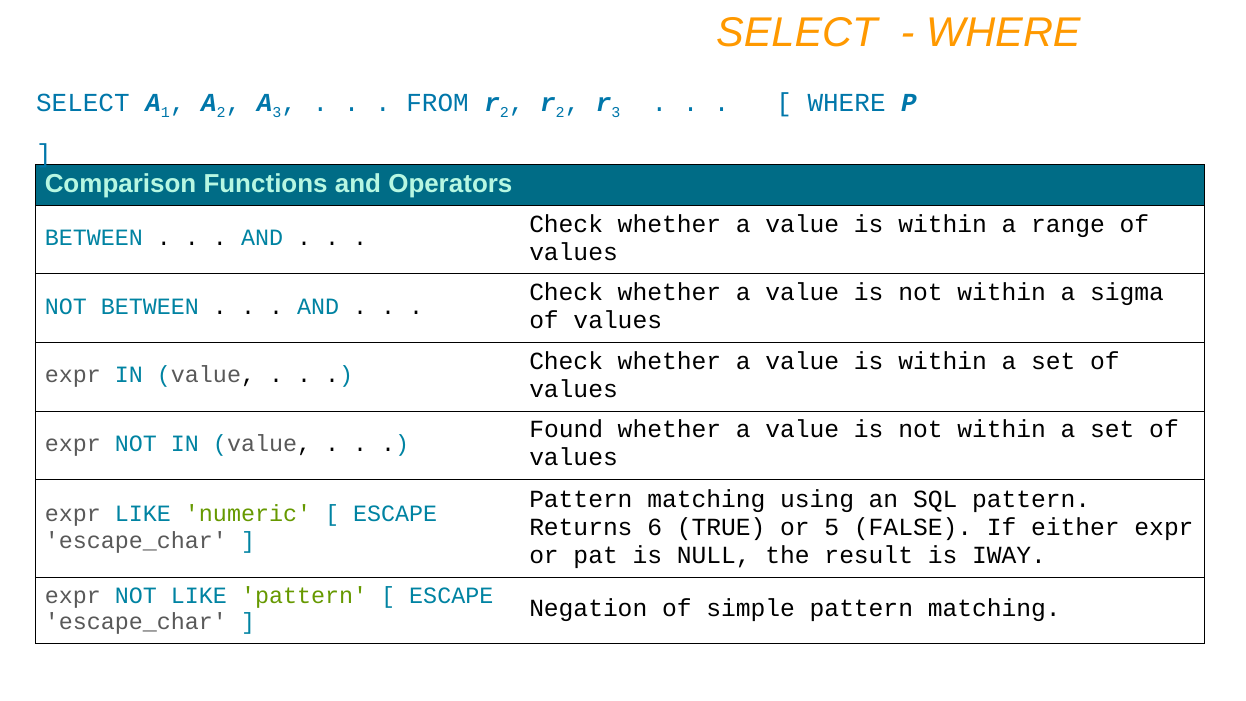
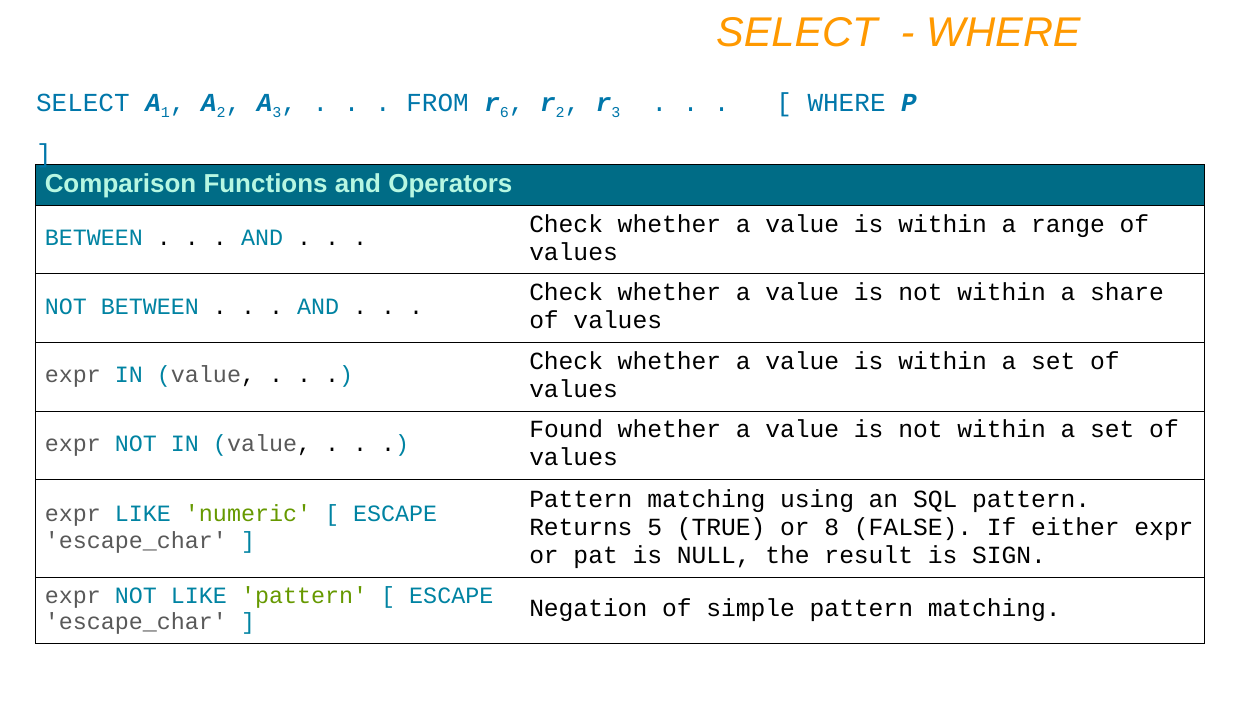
2: 2 -> 6 (504, 113)
sigma: sigma -> share (1127, 293)
6: 6 -> 5 (655, 527)
5: 5 -> 8 (832, 527)
IWAY: IWAY -> SIGN (1009, 555)
